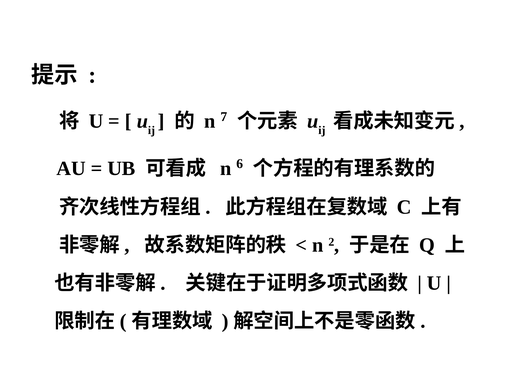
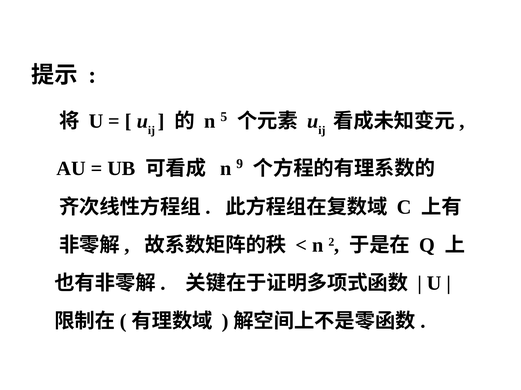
7: 7 -> 5 (224, 117)
6: 6 -> 9 (240, 164)
